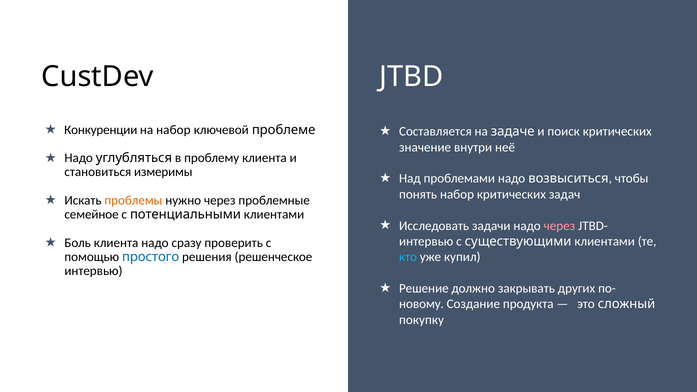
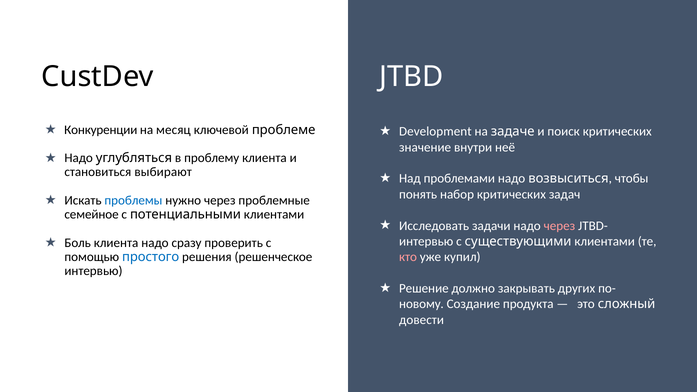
на набор: набор -> месяц (173, 130)
Составляется: Составляется -> Development (435, 132)
измеримы: измеримы -> выбирают (163, 172)
проблемы colour: orange -> blue (133, 200)
кто colour: light blue -> pink (408, 257)
покупку: покупку -> довести (422, 320)
